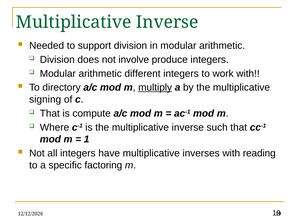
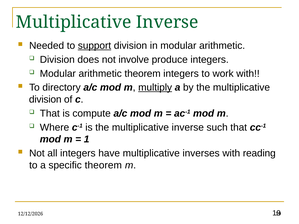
support underline: none -> present (94, 46)
arithmetic different: different -> theorem (143, 74)
signing: signing -> division (45, 100)
specific factoring: factoring -> theorem (103, 165)
